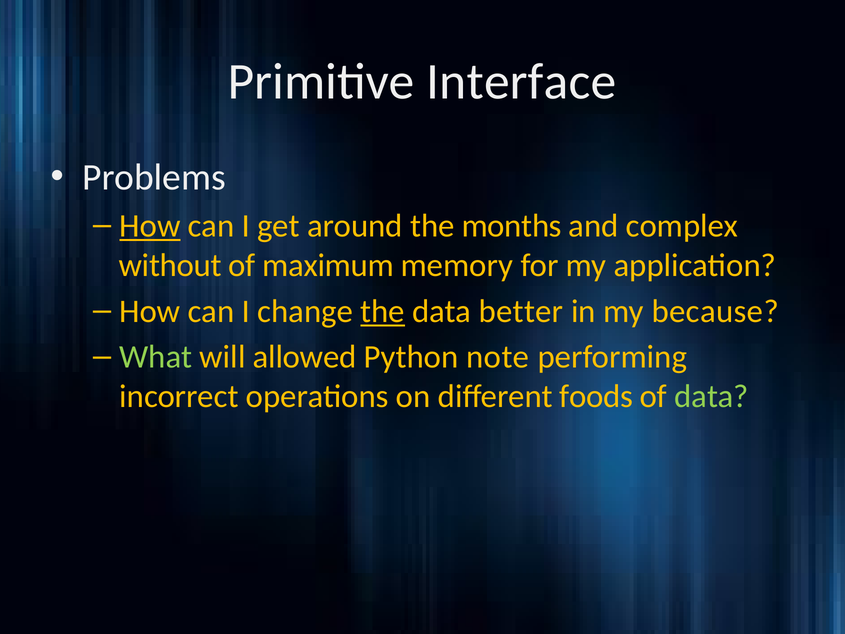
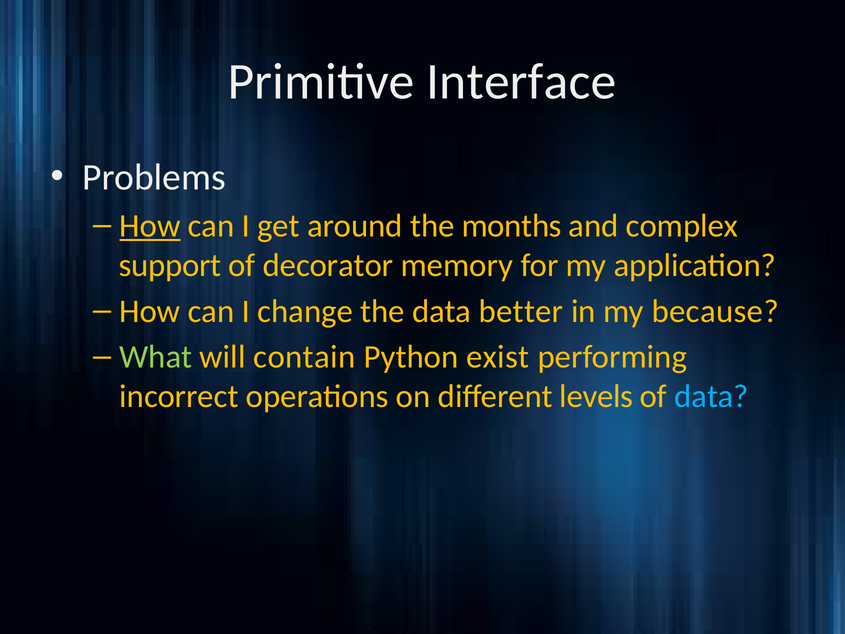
without: without -> support (170, 265)
maximum: maximum -> decorator (328, 265)
the underline: present -> none (383, 311)
allowed: allowed -> contain (304, 357)
note: note -> exist (498, 357)
foods: foods -> levels (596, 396)
data colour: light green -> light blue (711, 396)
